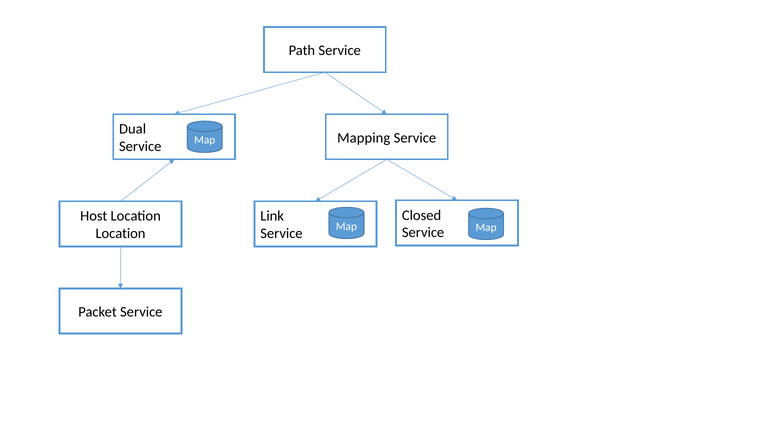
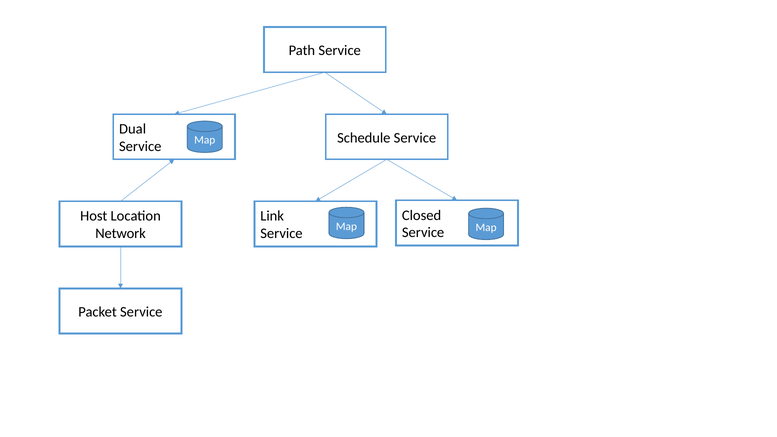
Mapping: Mapping -> Schedule (364, 138)
Location: Location -> Network (121, 234)
